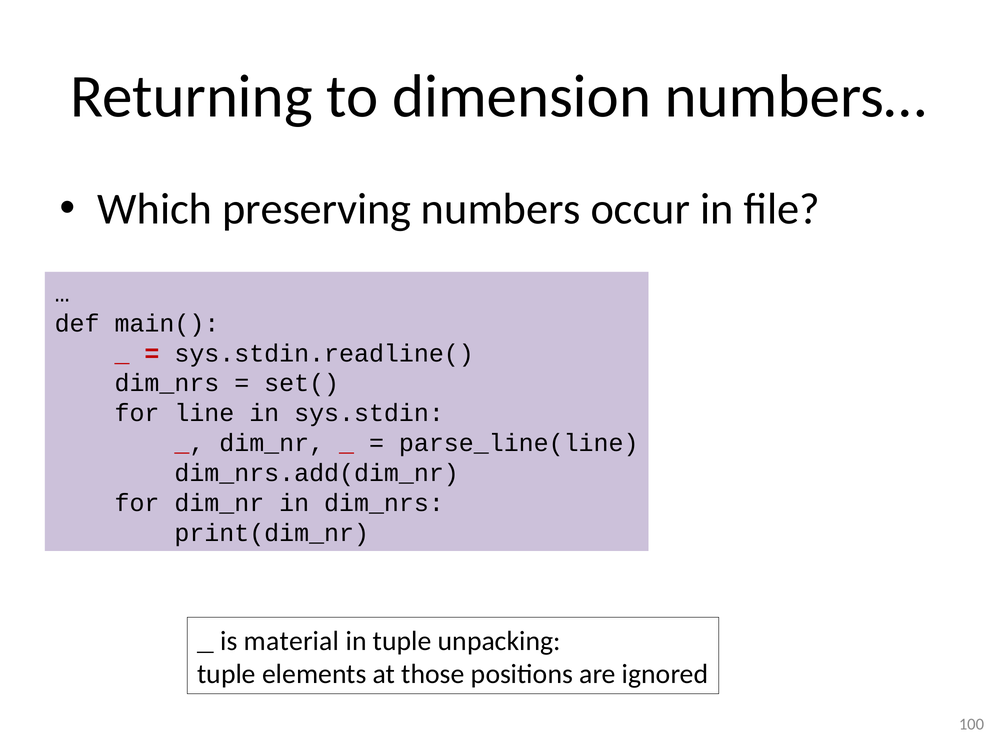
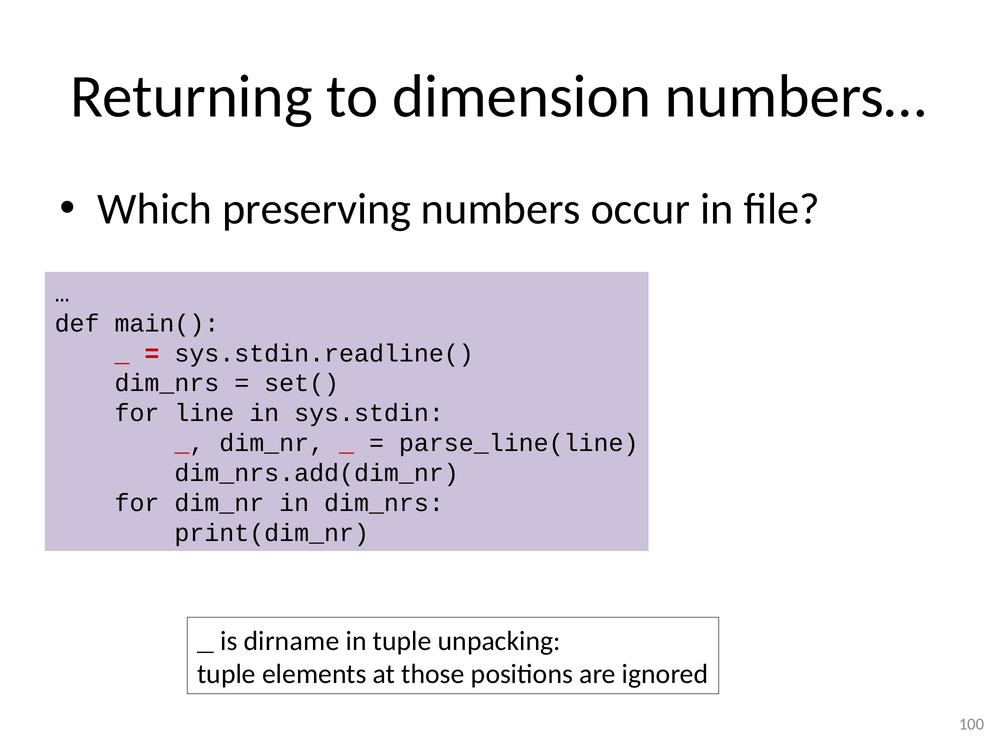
material: material -> dirname (292, 641)
